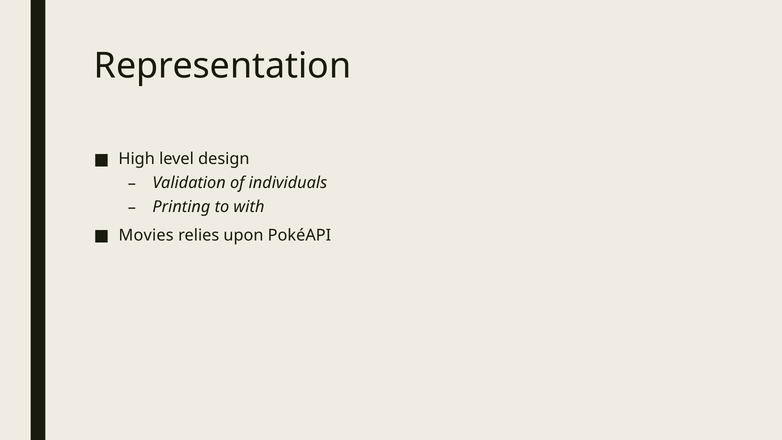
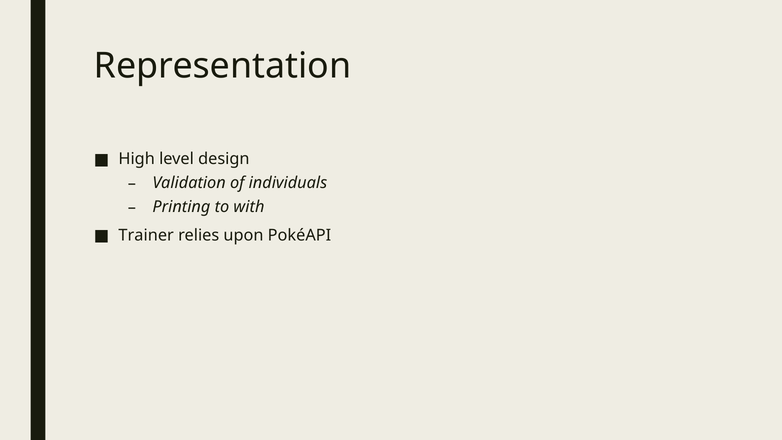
Movies: Movies -> Trainer (146, 235)
